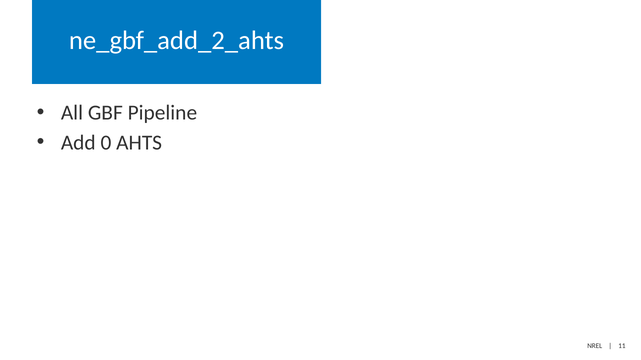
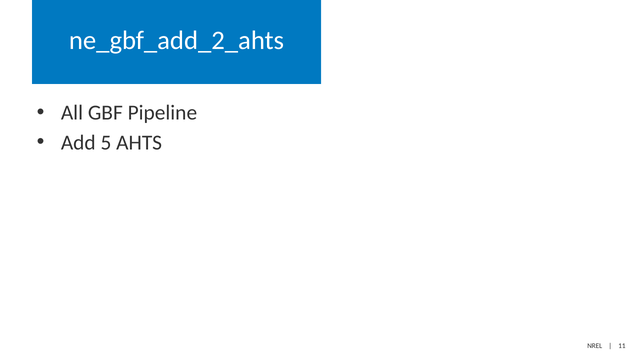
0: 0 -> 5 (106, 143)
